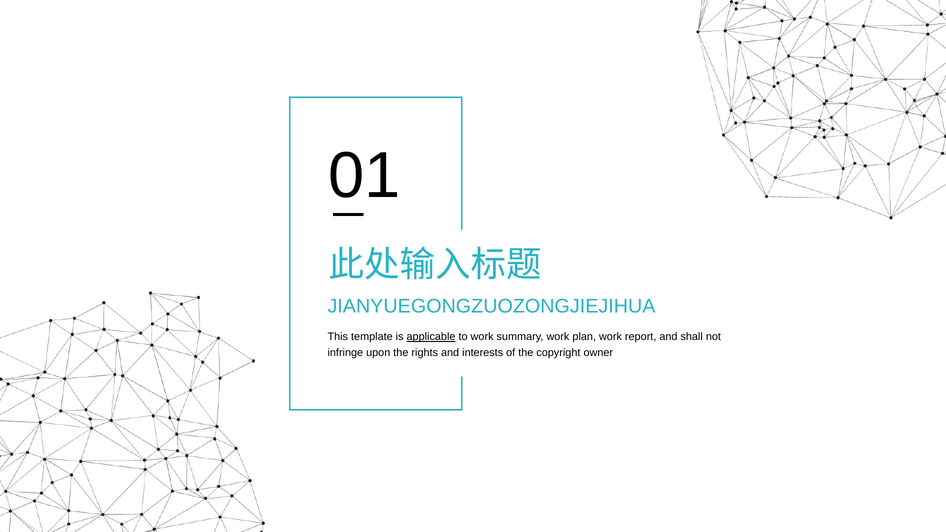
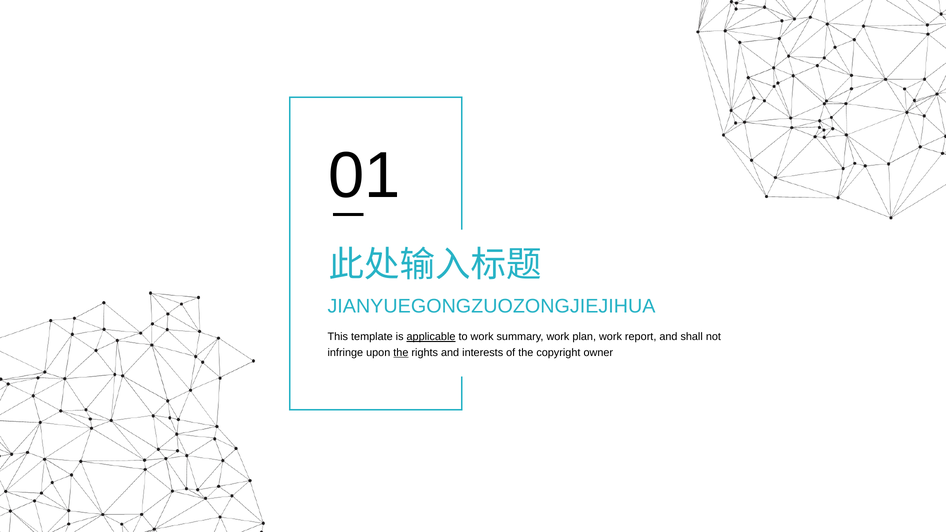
the underline: none -> present (401, 353)
